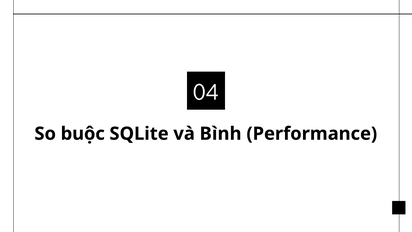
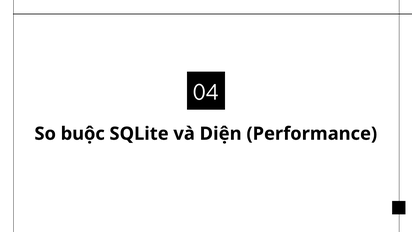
Bình: Bình -> Diện (221, 134)
